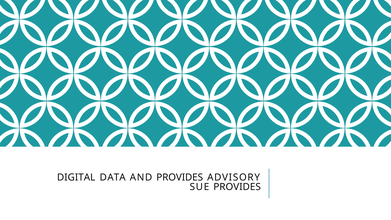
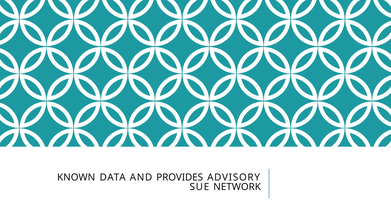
DIGITAL: DIGITAL -> KNOWN (76, 177)
SUE PROVIDES: PROVIDES -> NETWORK (237, 187)
